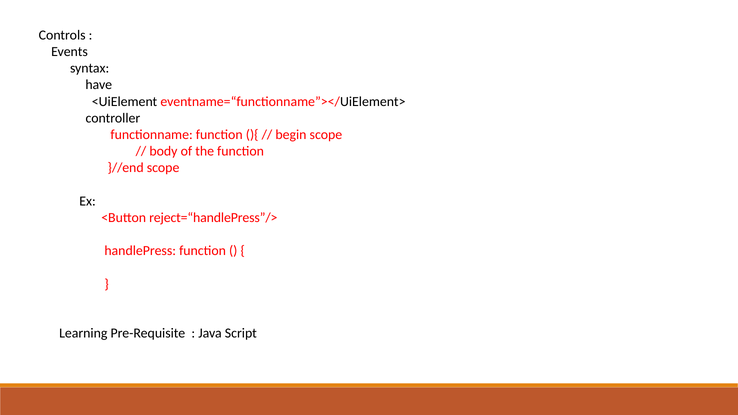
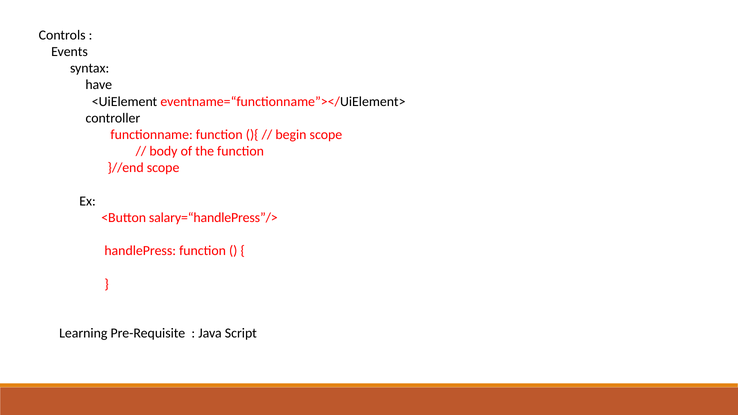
reject=“handlePress”/>: reject=“handlePress”/> -> salary=“handlePress”/> (213, 218)
